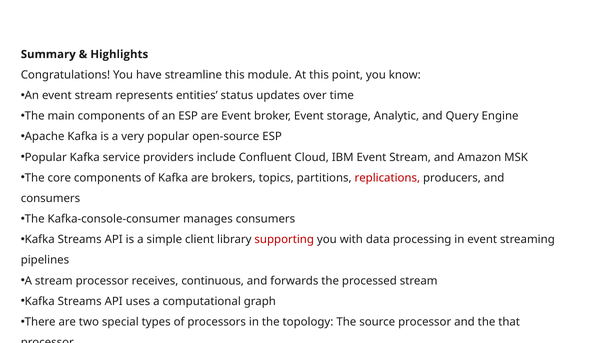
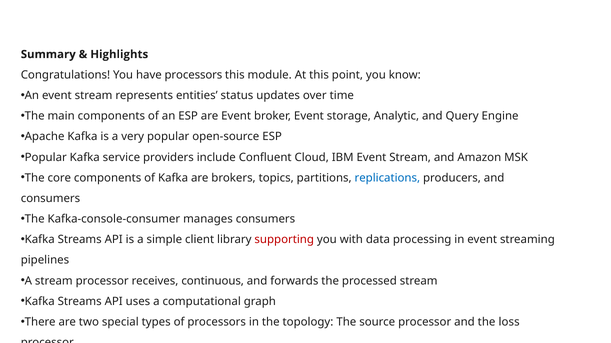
have streamline: streamline -> processors (193, 75)
replications colour: red -> blue (387, 178)
that: that -> loss (509, 323)
